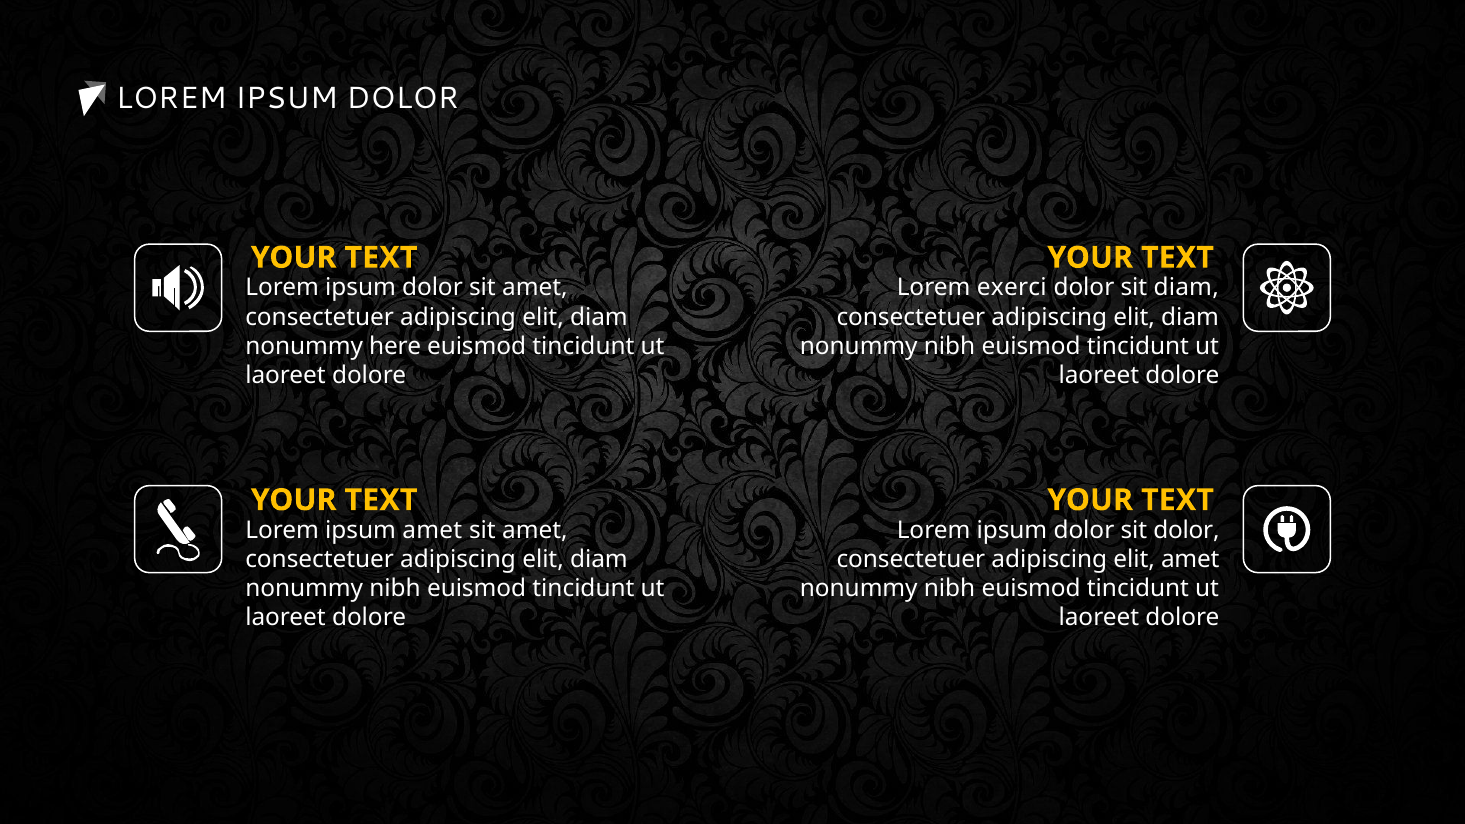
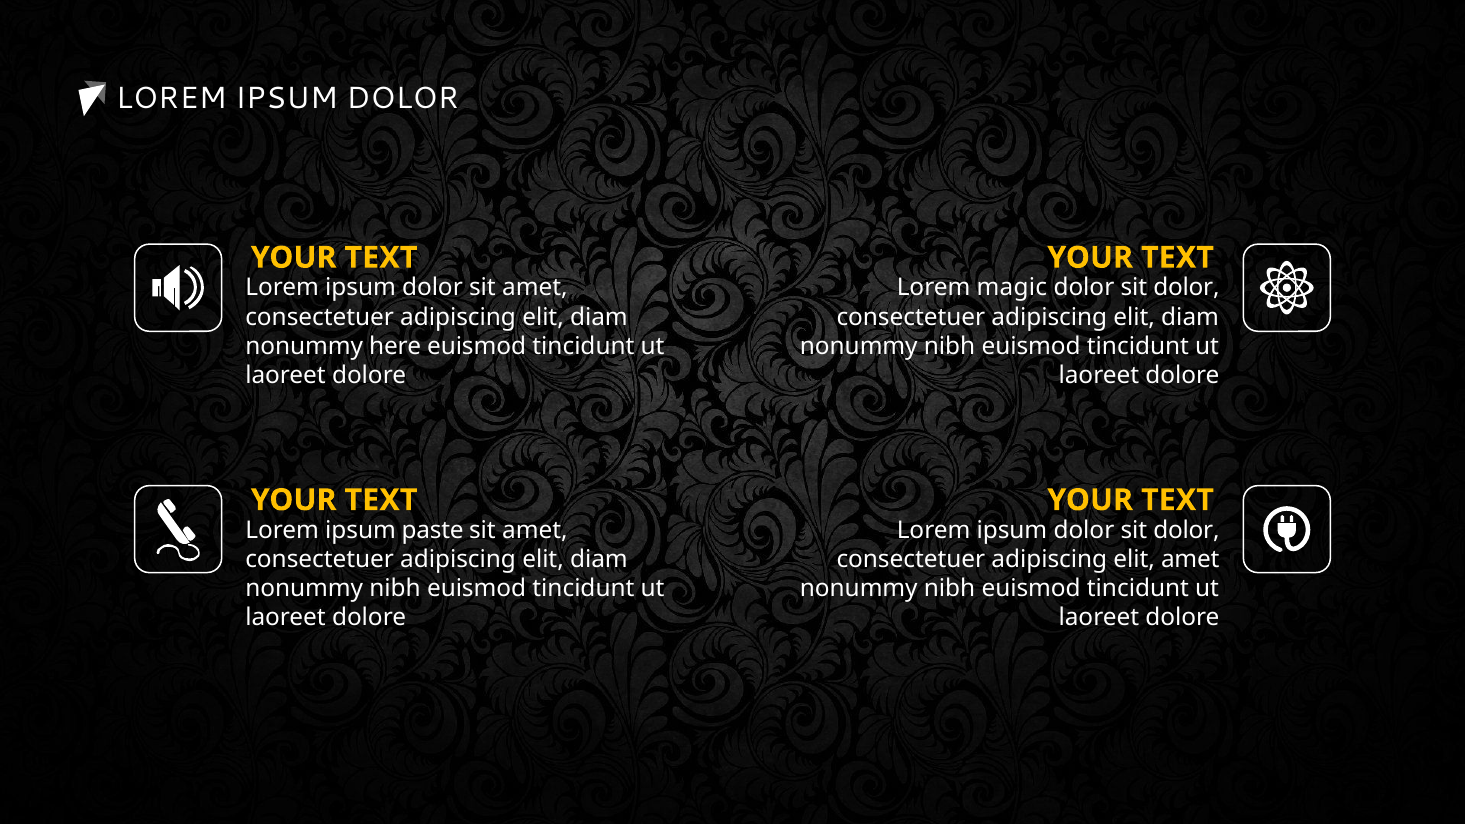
exerci: exerci -> magic (1012, 288)
diam: diam -> dolor (1186, 288)
ipsum amet: amet -> paste (433, 530)
